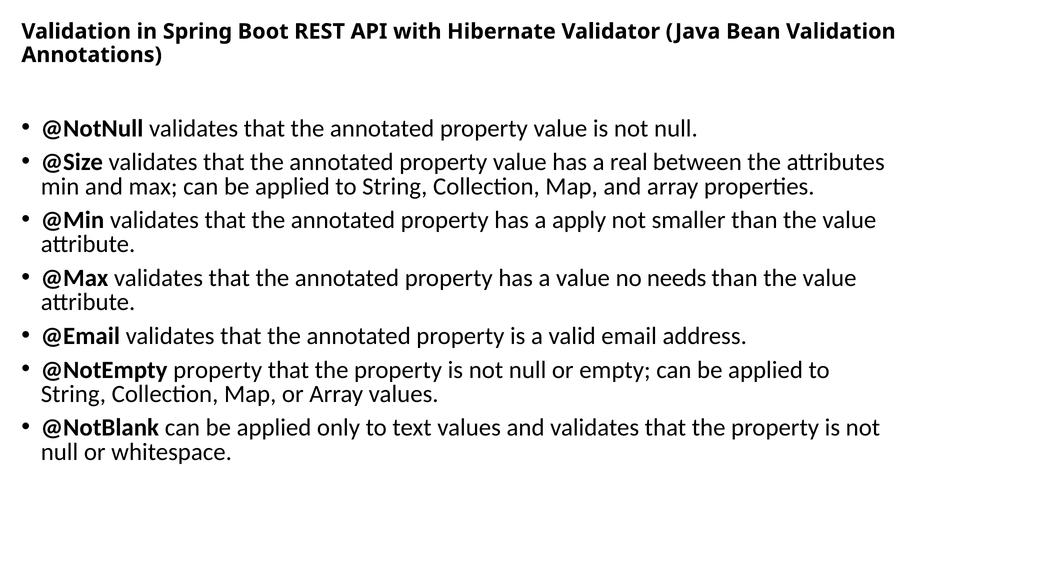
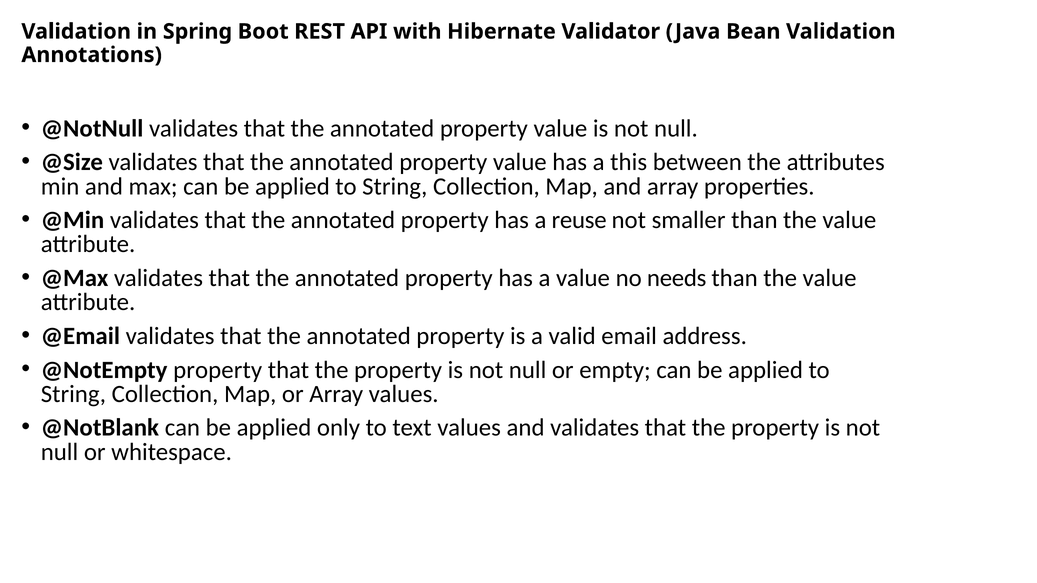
real: real -> this (629, 162)
apply: apply -> reuse (579, 220)
